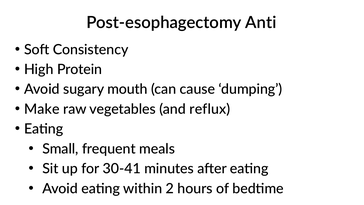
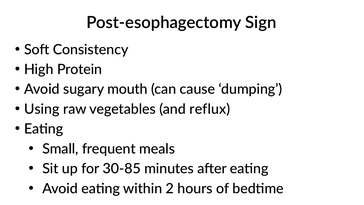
Anti: Anti -> Sign (261, 23)
Make: Make -> Using (42, 109)
30-41: 30-41 -> 30-85 (122, 169)
